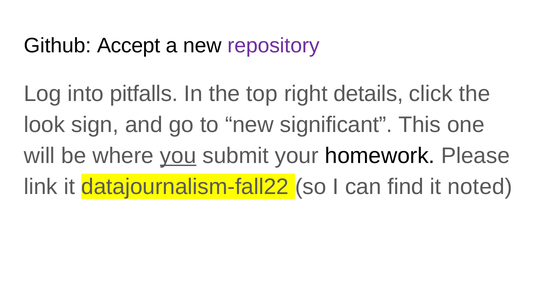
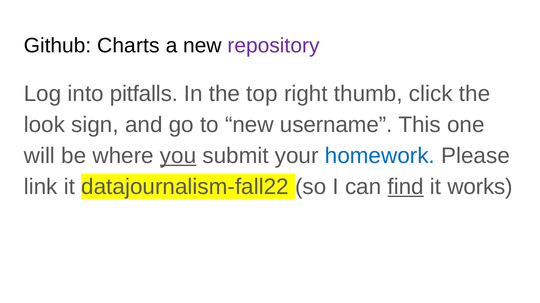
Accept: Accept -> Charts (128, 46)
details: details -> thumb (368, 94)
significant: significant -> username (336, 125)
homework colour: black -> blue (380, 156)
find underline: none -> present (406, 187)
noted: noted -> works (480, 187)
